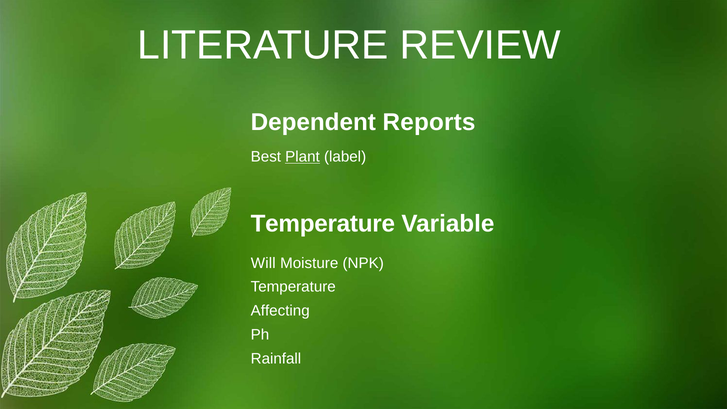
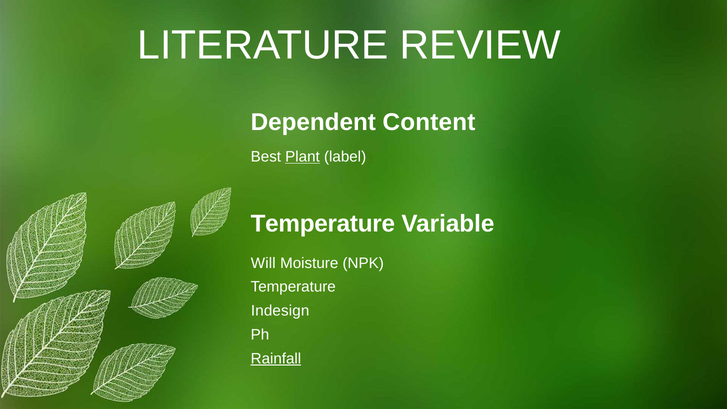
Reports: Reports -> Content (429, 122)
Affecting: Affecting -> Indesign (280, 311)
Rainfall underline: none -> present (276, 358)
